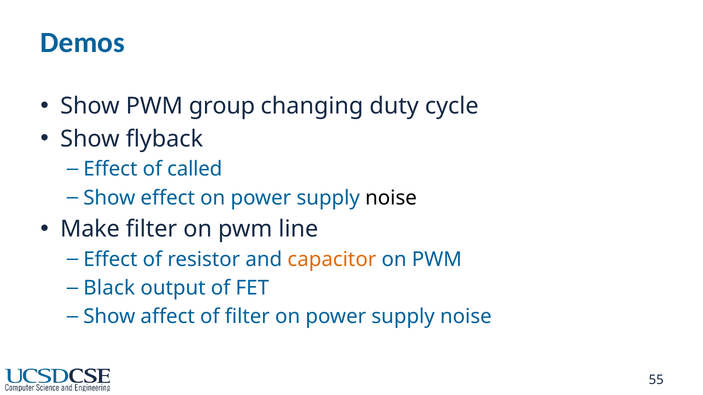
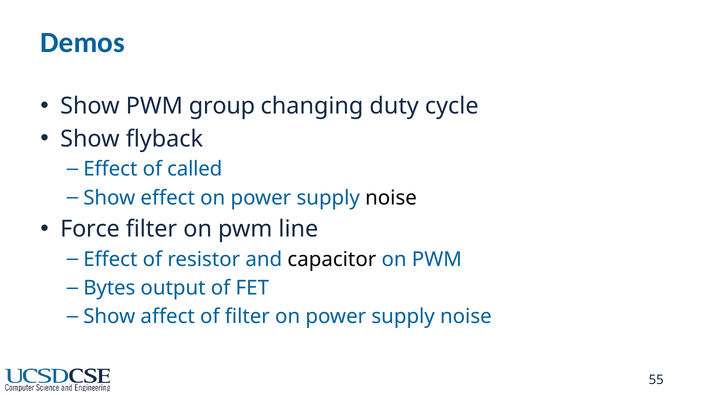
Make: Make -> Force (90, 229)
capacitor colour: orange -> black (332, 260)
Black: Black -> Bytes (109, 288)
